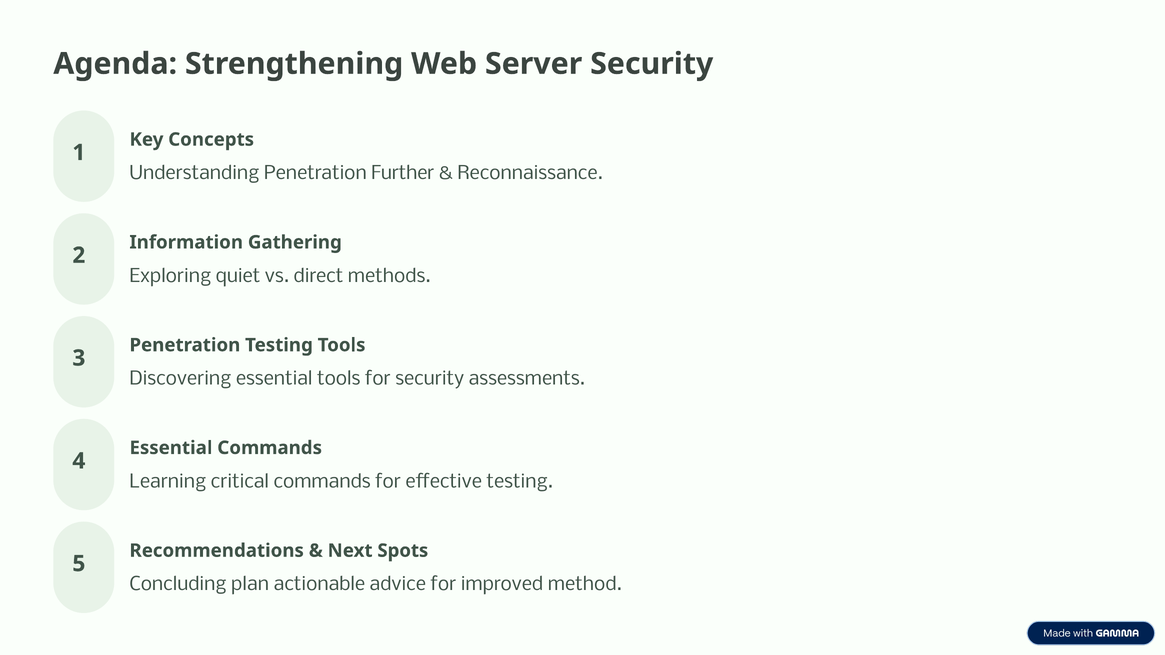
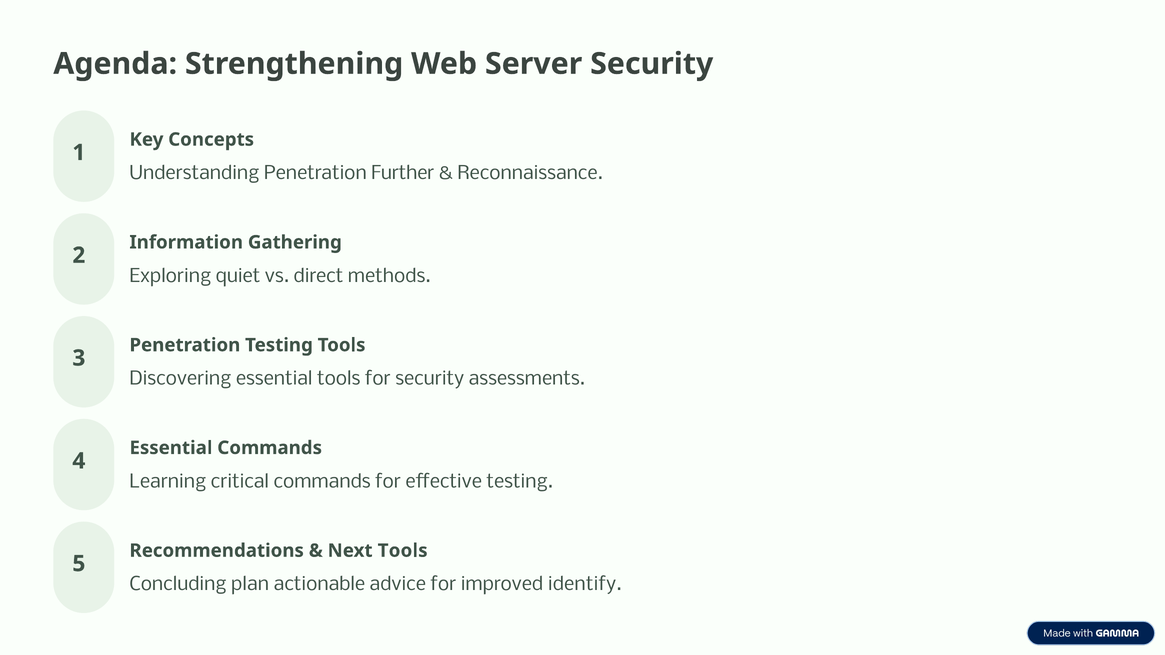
Next Spots: Spots -> Tools (403, 551)
method: method -> identify (585, 585)
